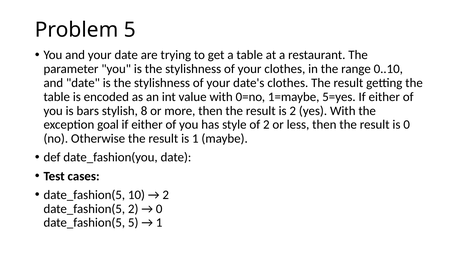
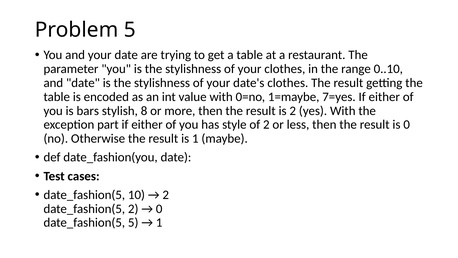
5=yes: 5=yes -> 7=yes (339, 97)
goal: goal -> part (108, 125)
